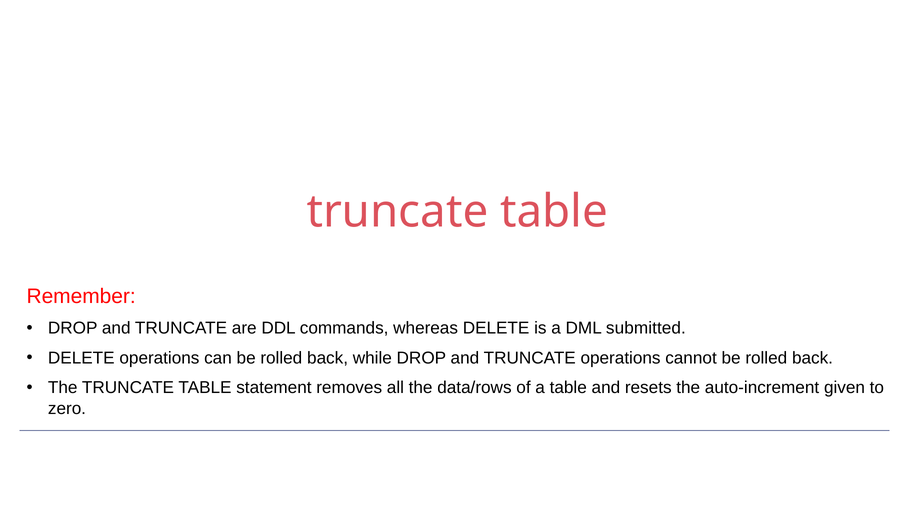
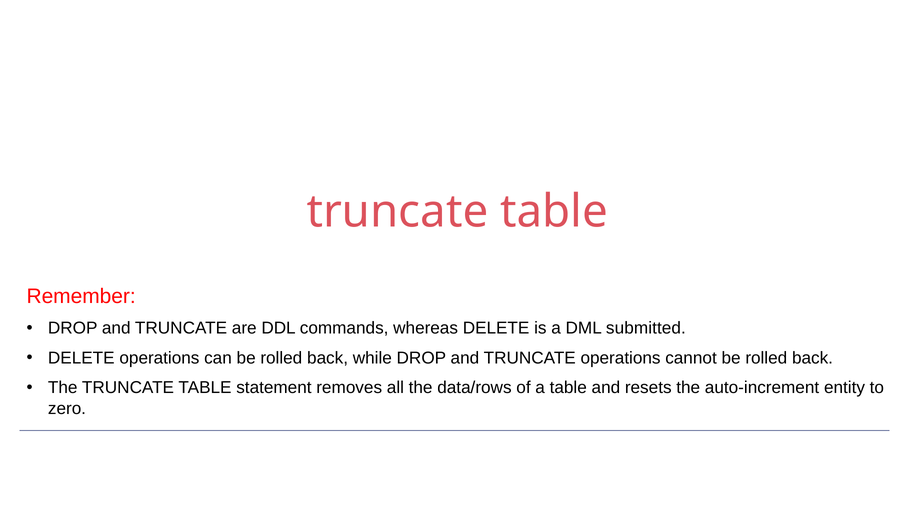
given: given -> entity (845, 388)
